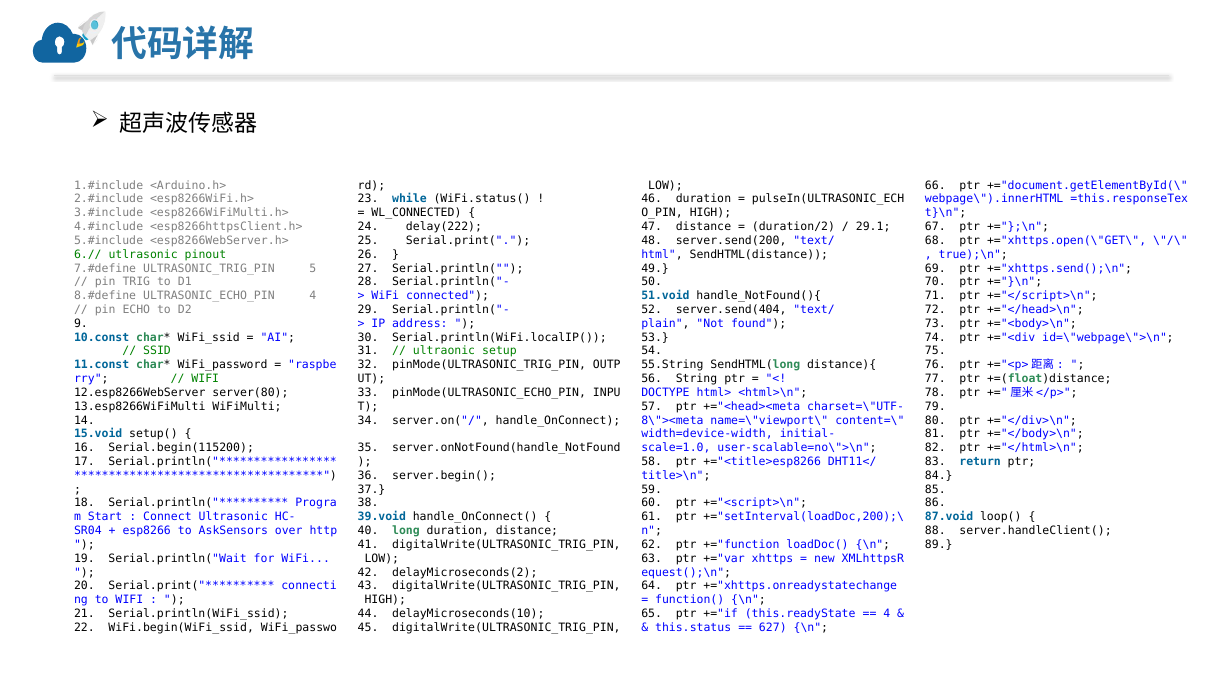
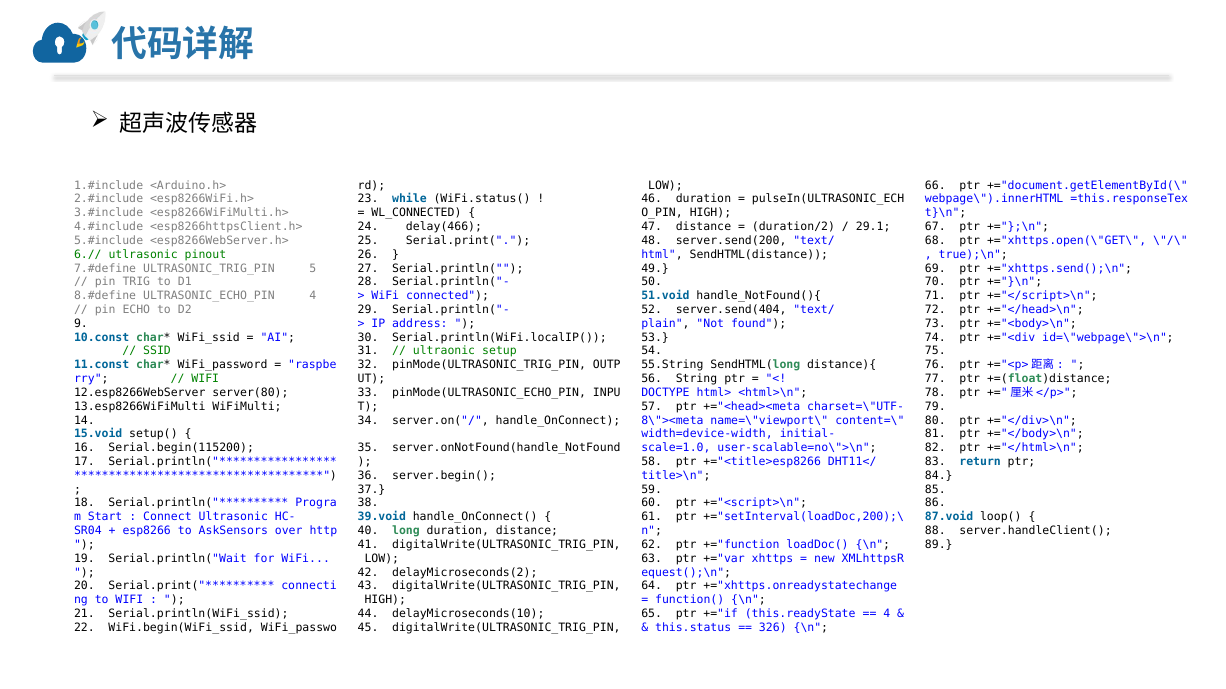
delay(222: delay(222 -> delay(466 (444, 227)
627: 627 -> 326 (773, 628)
